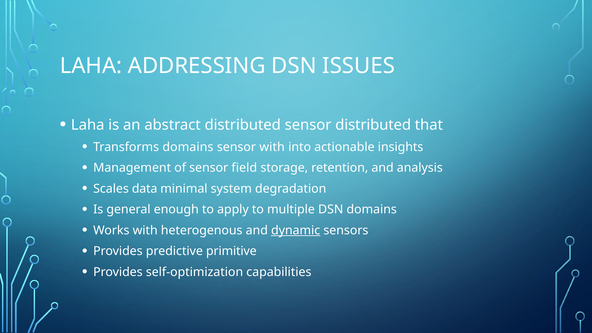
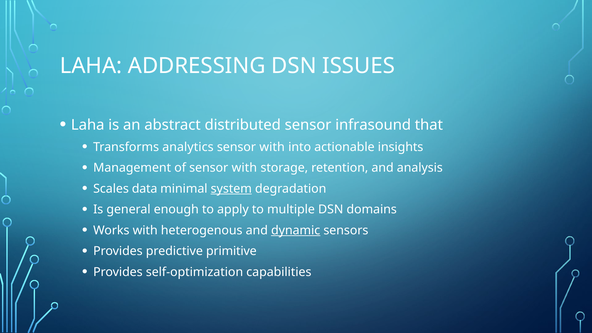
sensor distributed: distributed -> infrasound (373, 125)
Transforms domains: domains -> analytics (188, 147)
of sensor field: field -> with (244, 168)
system underline: none -> present (231, 189)
